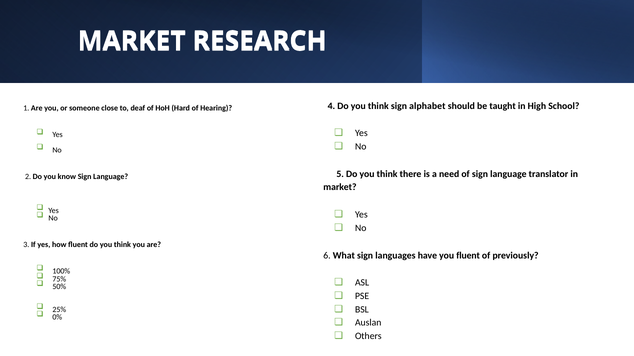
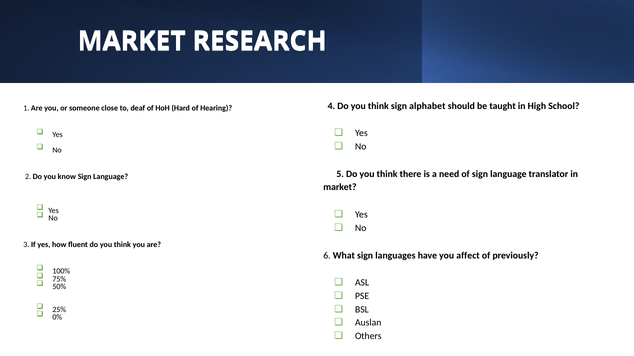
you fluent: fluent -> affect (468, 256)
